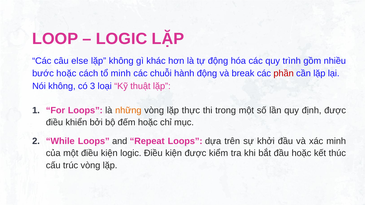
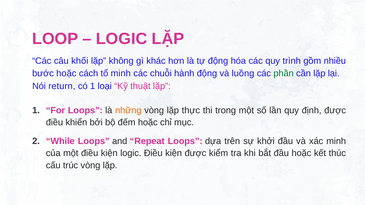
else: else -> khối (80, 61)
break: break -> luồng (243, 74)
phần colour: red -> green (284, 74)
Nói không: không -> return (62, 86)
có 3: 3 -> 1 (93, 86)
